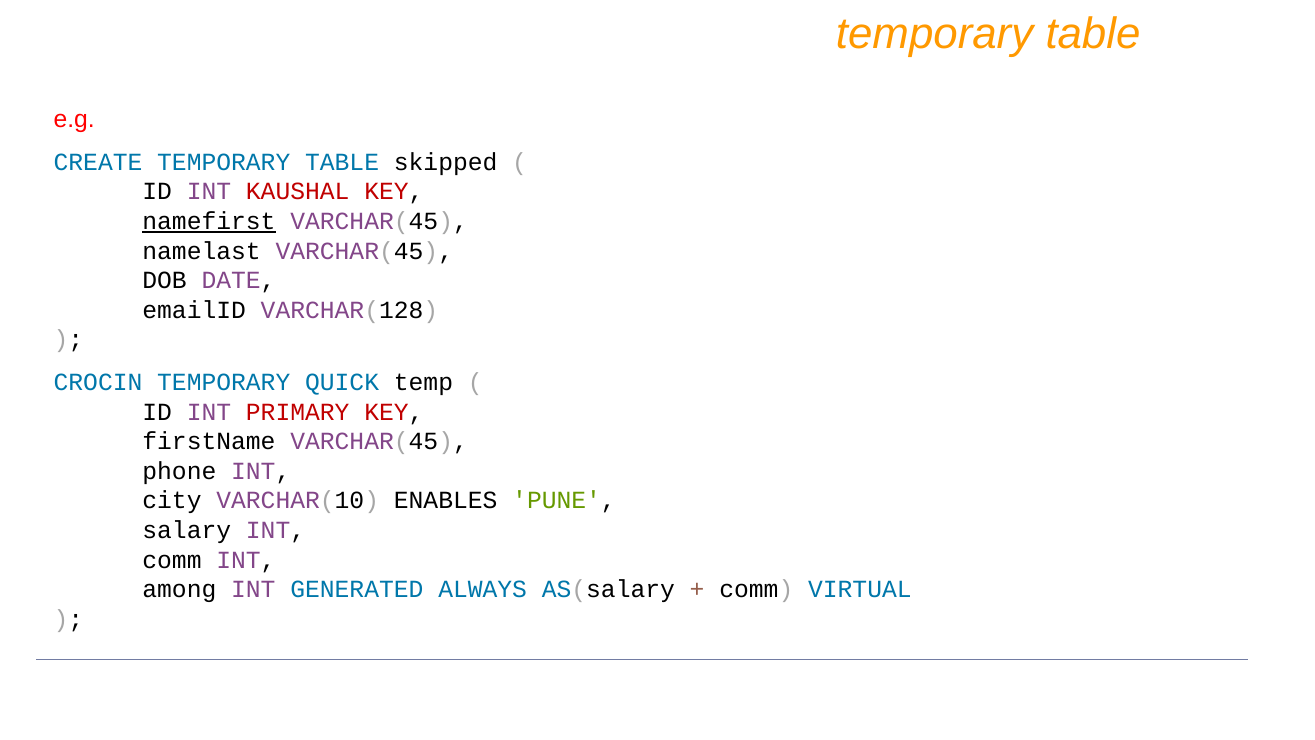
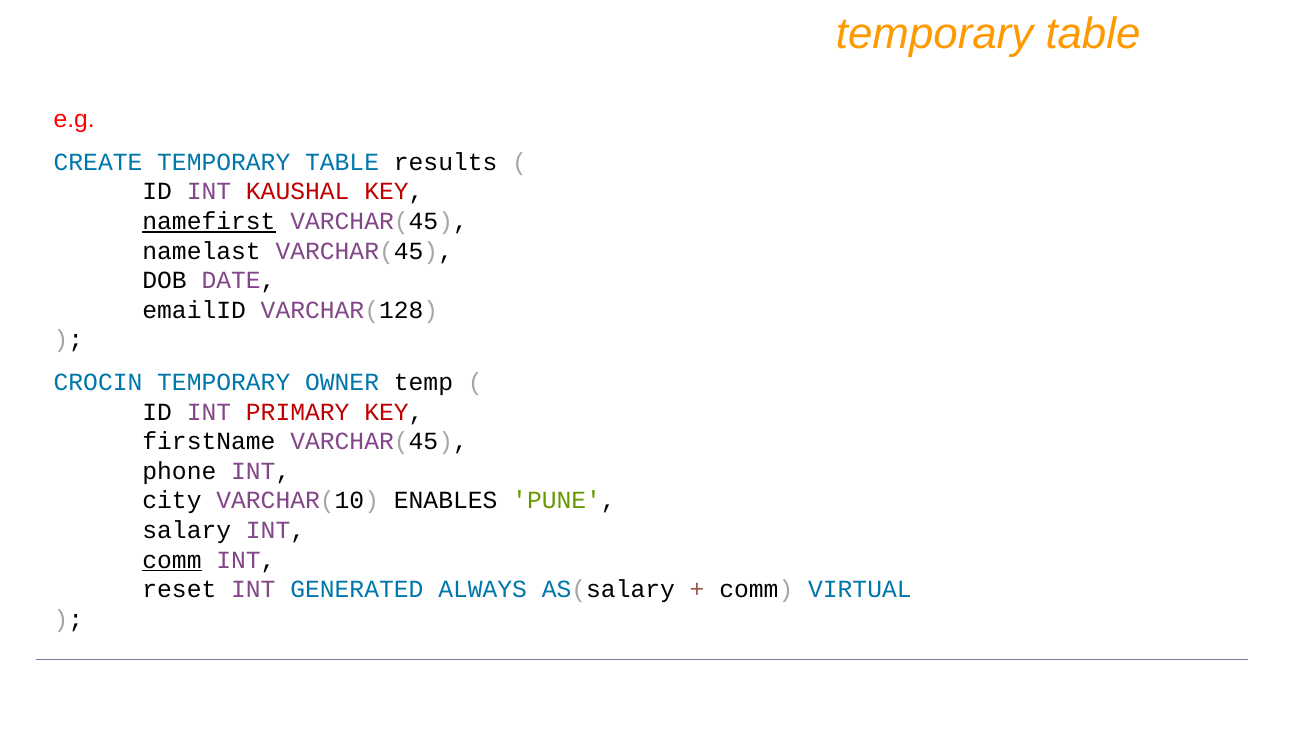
skipped: skipped -> results (446, 162)
QUICK: QUICK -> OWNER (342, 382)
comm underline: none -> present (172, 560)
among: among -> reset (179, 589)
